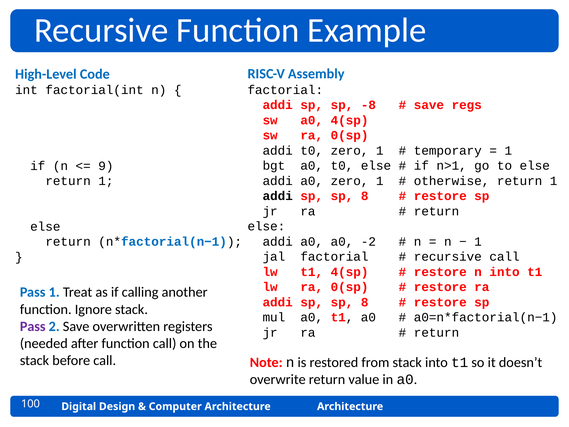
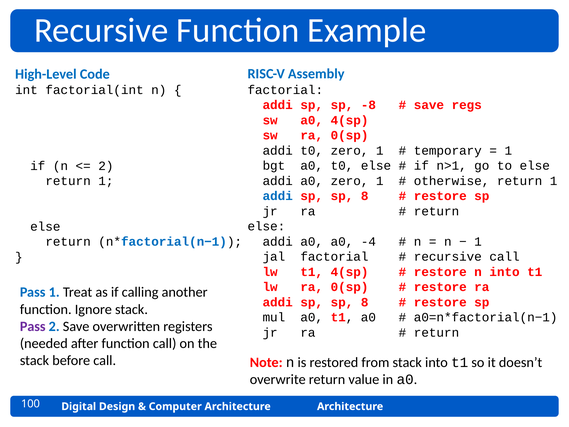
9: 9 -> 2 (106, 166)
addi colour: black -> blue (278, 196)
-2: -2 -> -4 (368, 241)
